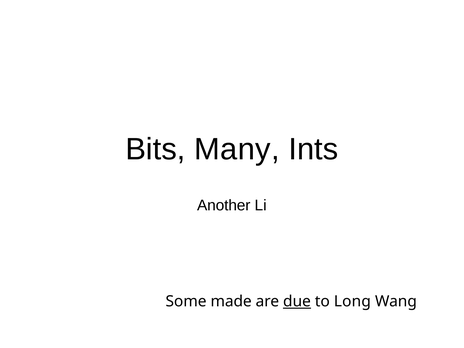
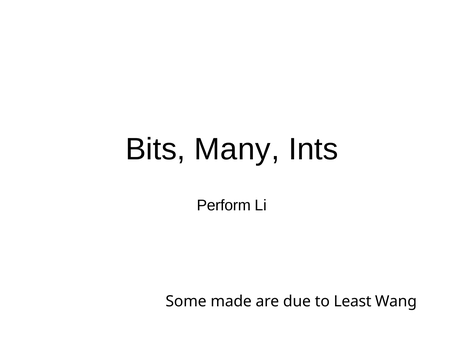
Another: Another -> Perform (224, 205)
due underline: present -> none (297, 301)
Long: Long -> Least (353, 301)
